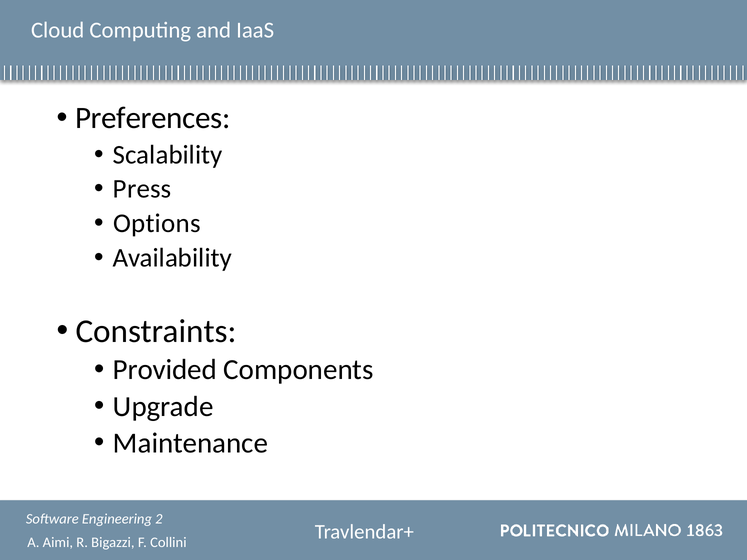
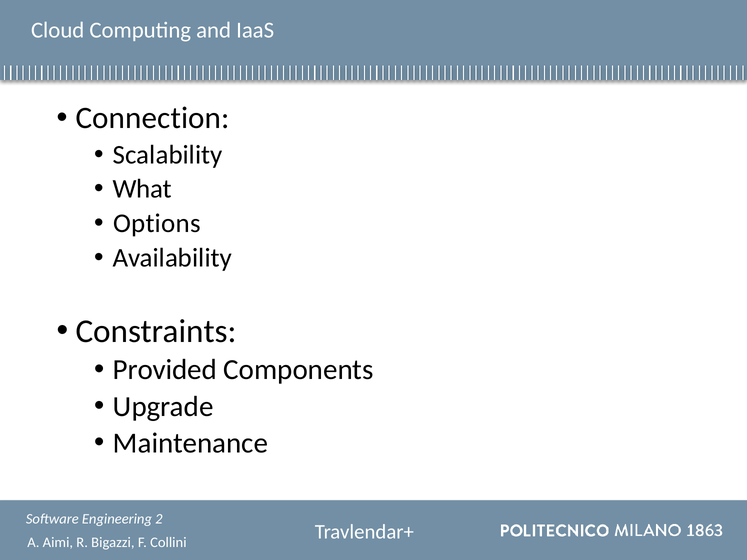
Preferences: Preferences -> Connection (153, 118)
Press: Press -> What (142, 189)
